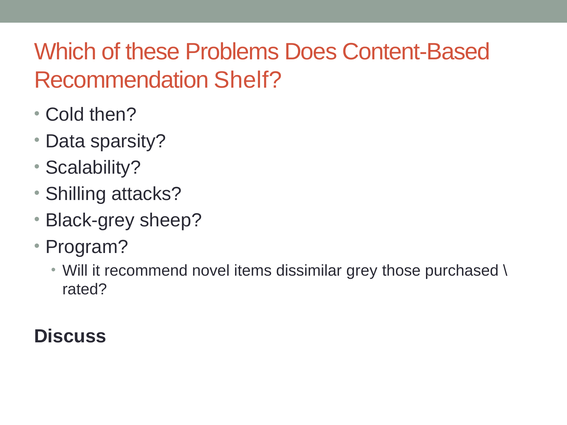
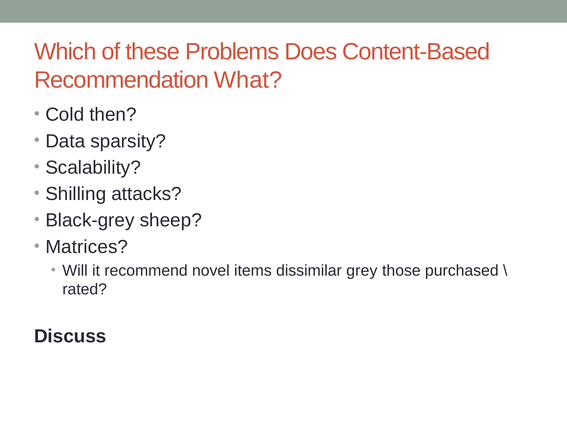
Shelf: Shelf -> What (248, 80)
Program: Program -> Matrices (87, 247)
